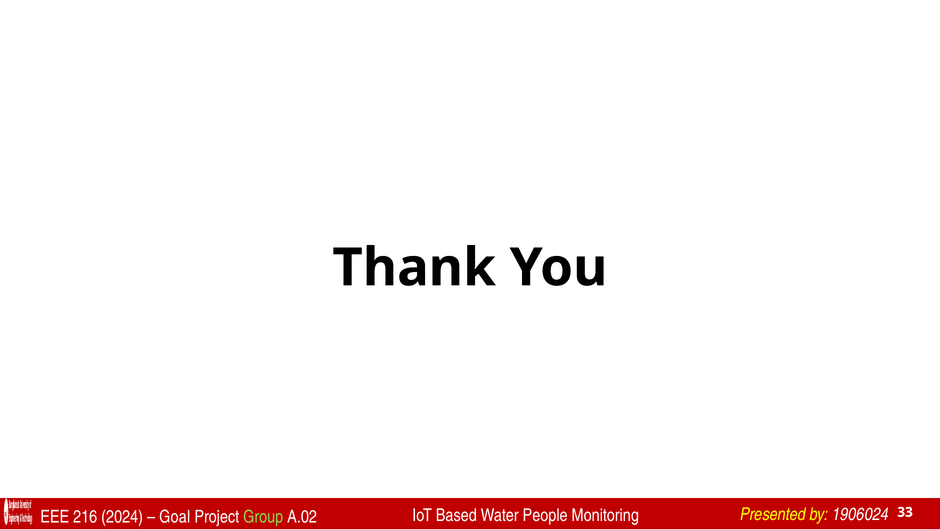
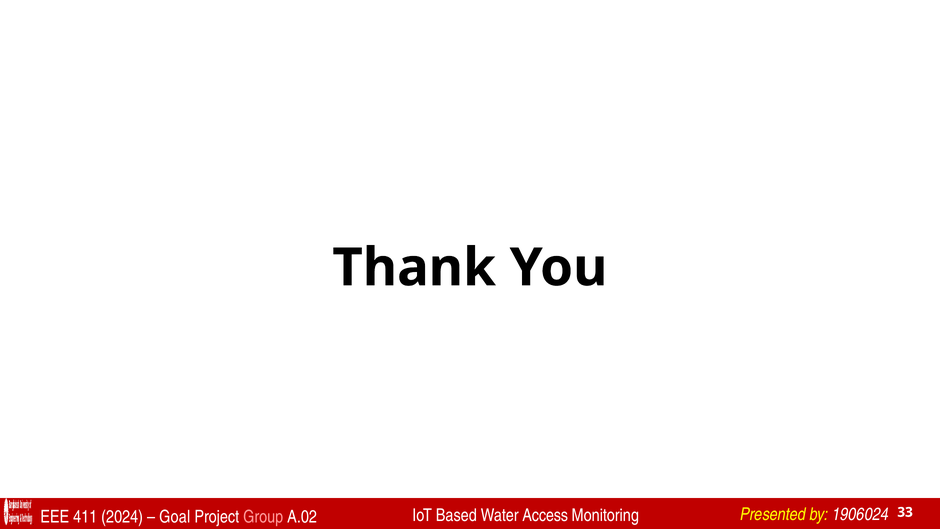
216: 216 -> 411 (85, 517)
Group colour: light green -> pink (263, 517)
People: People -> Access (545, 515)
